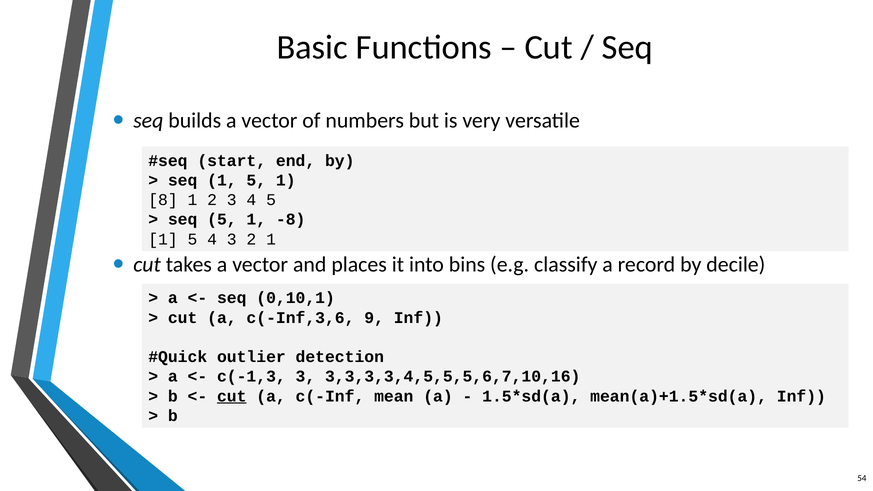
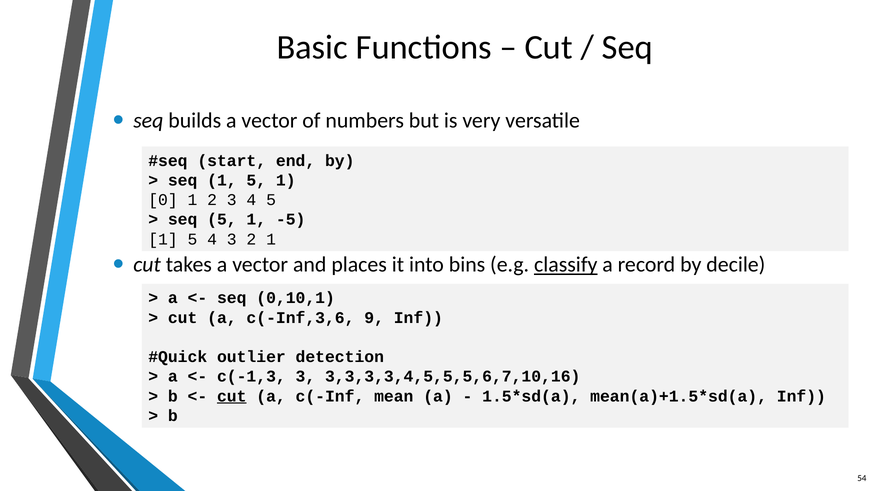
8: 8 -> 0 (163, 200)
-8: -8 -> -5 (291, 220)
classify underline: none -> present (566, 265)
